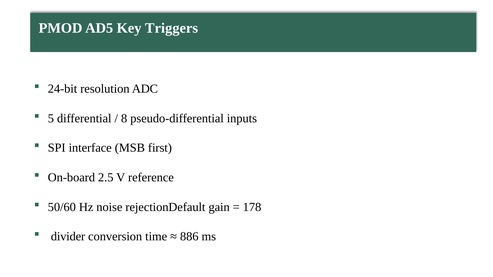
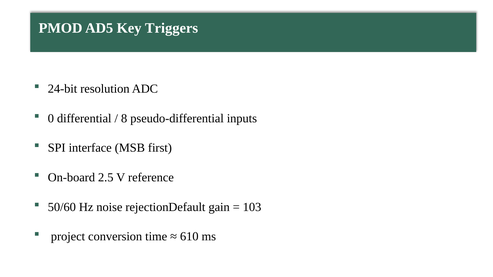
5: 5 -> 0 (51, 118)
178: 178 -> 103 (252, 207)
divider: divider -> project (68, 237)
886: 886 -> 610 (189, 237)
